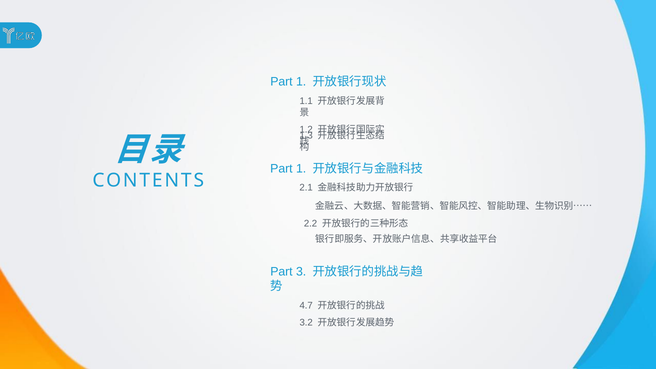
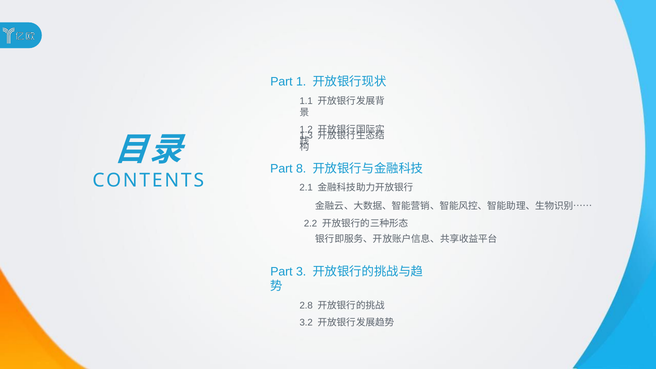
1: 1 -> 8 (301, 168)
4.7: 4.7 -> 2.8 (306, 305)
